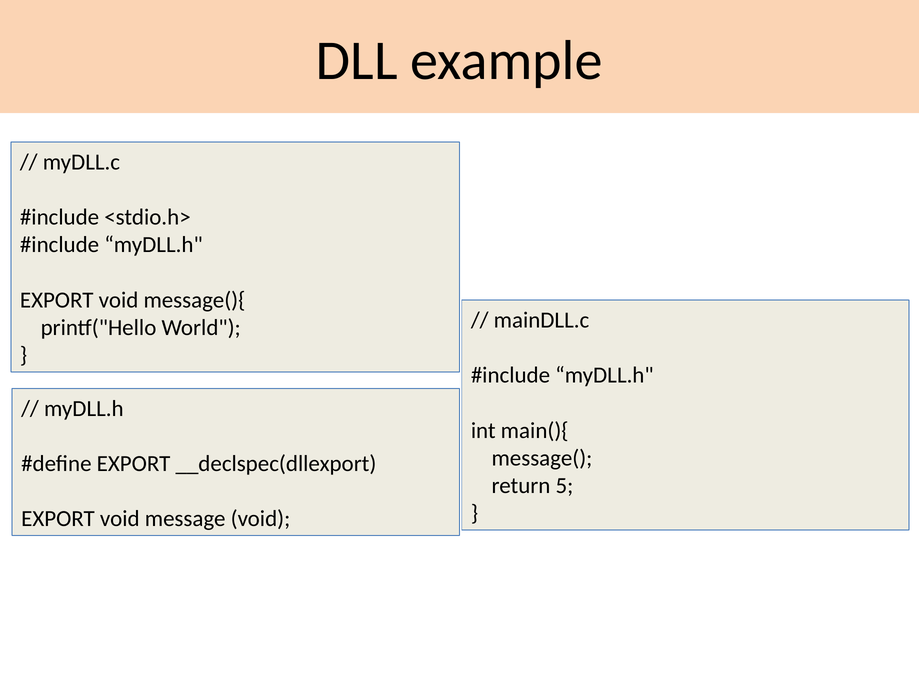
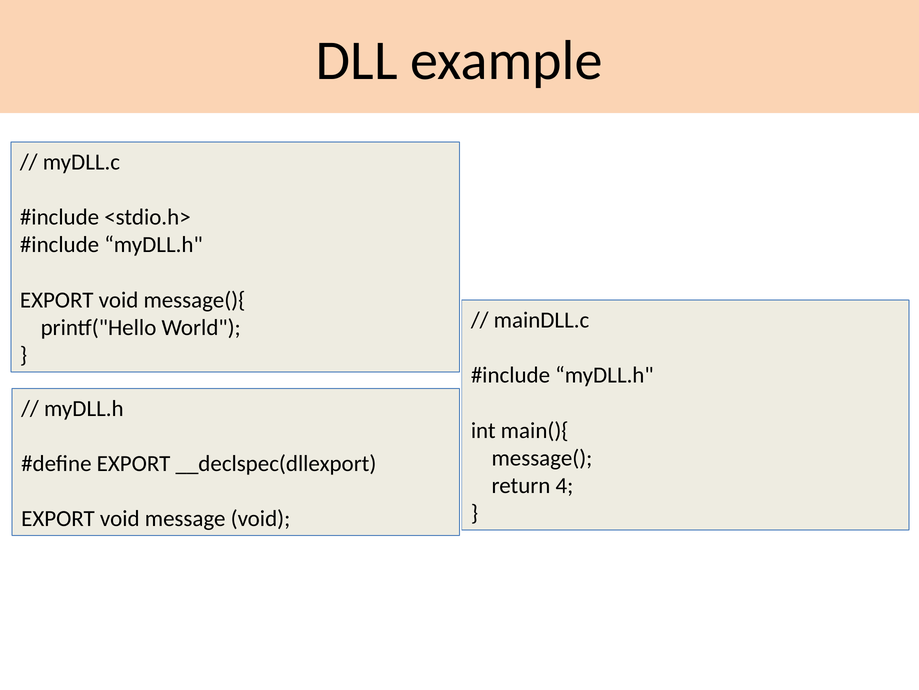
5: 5 -> 4 (564, 485)
